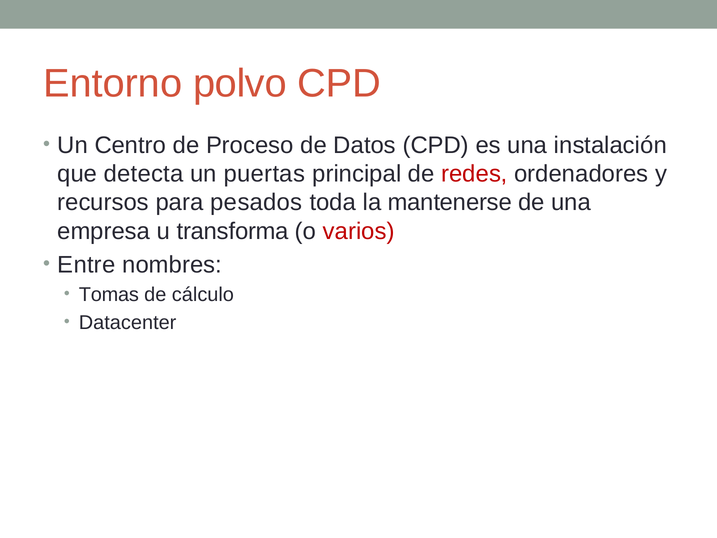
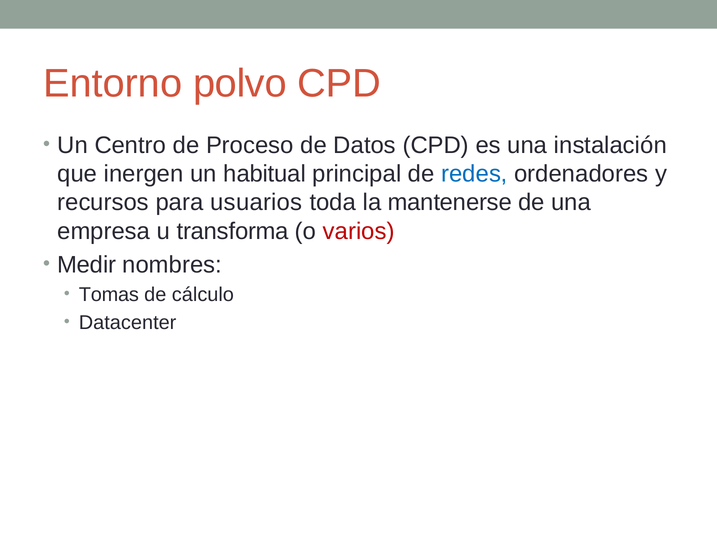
detecta: detecta -> inergen (144, 174)
puertas: puertas -> habitual (265, 174)
redes colour: red -> blue (474, 174)
pesados: pesados -> usuarios (256, 202)
Entre: Entre -> Medir (87, 265)
